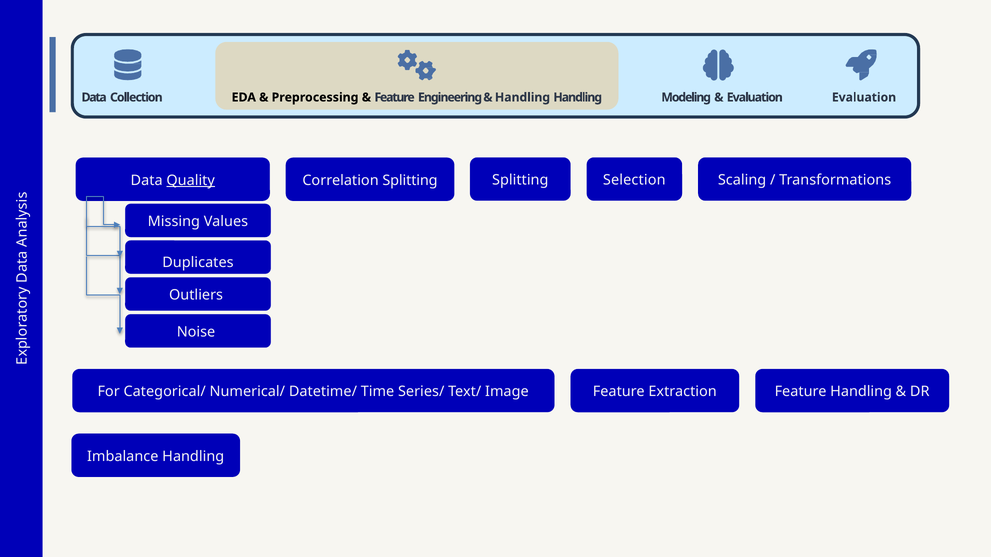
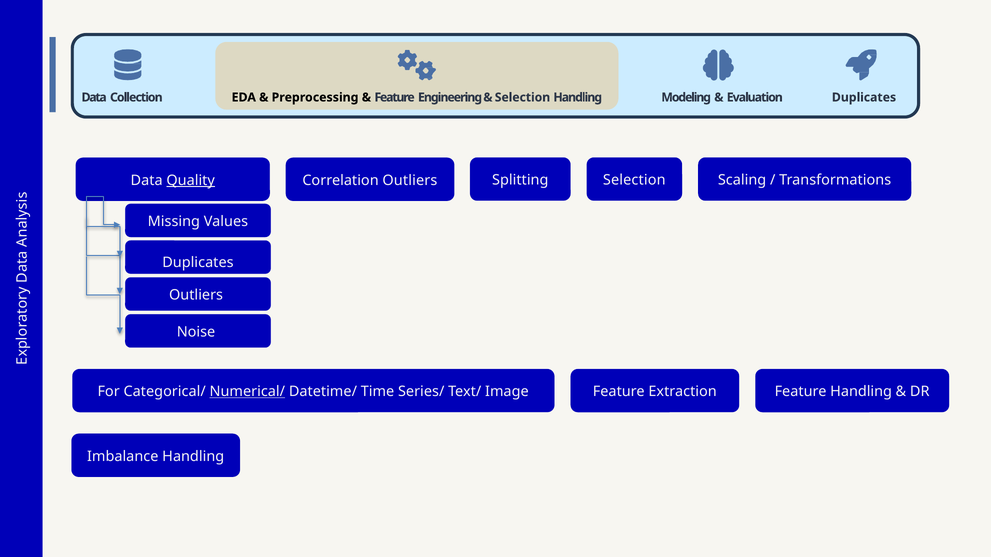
Handling: Handling -> Selection (522, 97)
Evaluation Evaluation: Evaluation -> Duplicates (864, 97)
Correlation Splitting: Splitting -> Outliers (410, 180)
Numerical/ underline: none -> present (247, 392)
